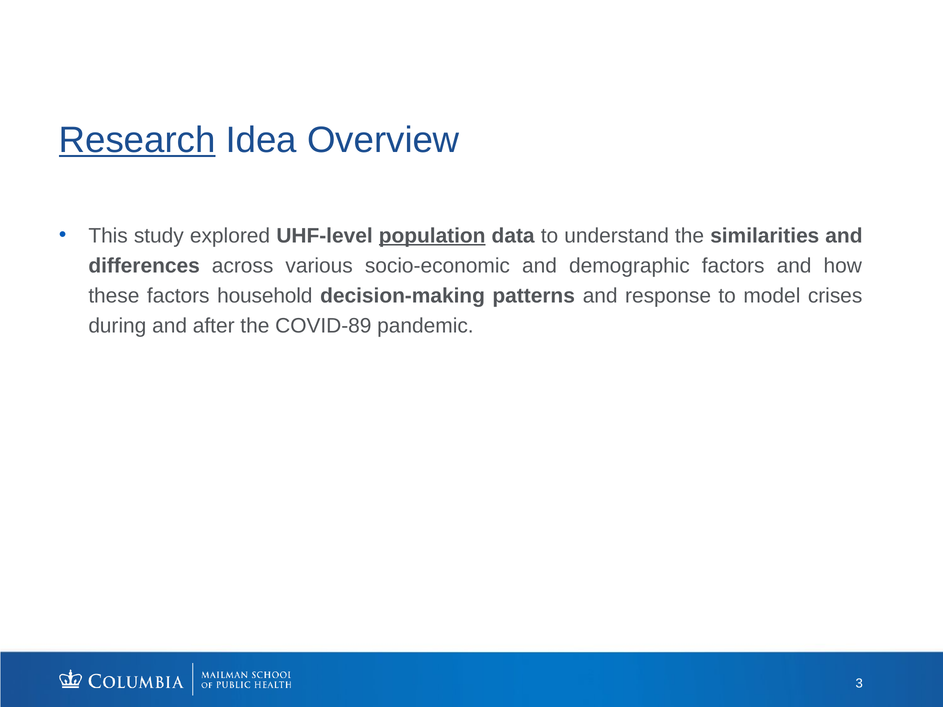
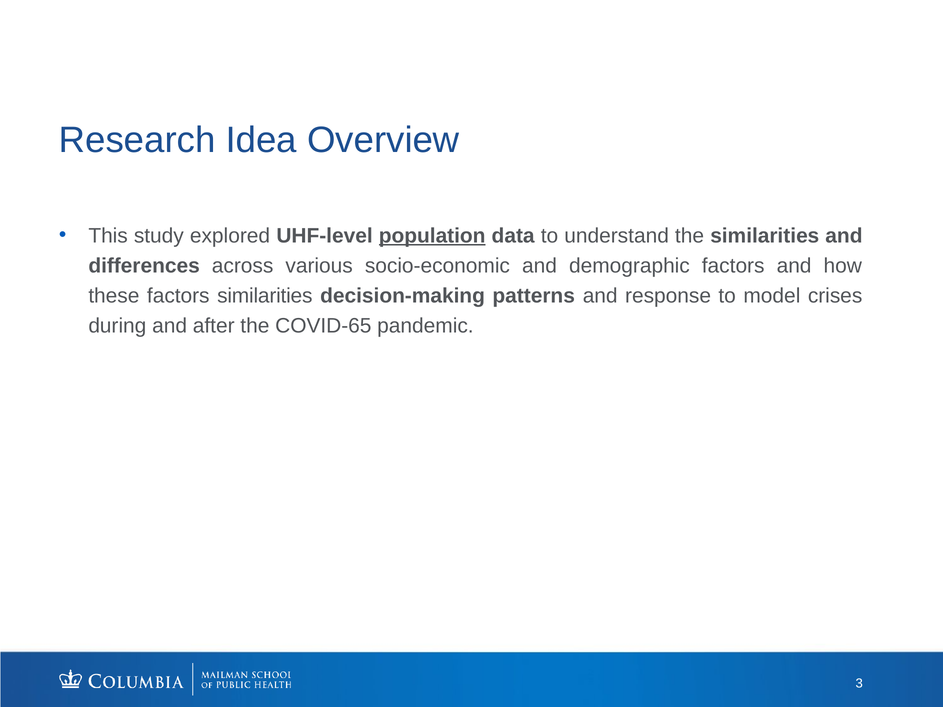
Research underline: present -> none (137, 140)
factors household: household -> similarities (265, 296)
COVID-89: COVID-89 -> COVID-65 (323, 326)
